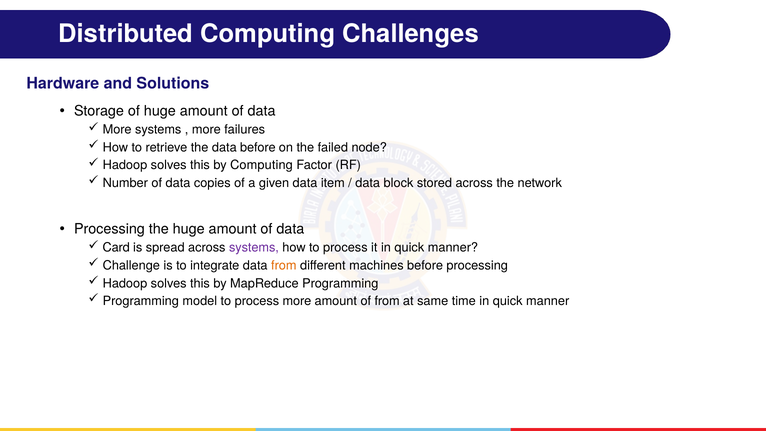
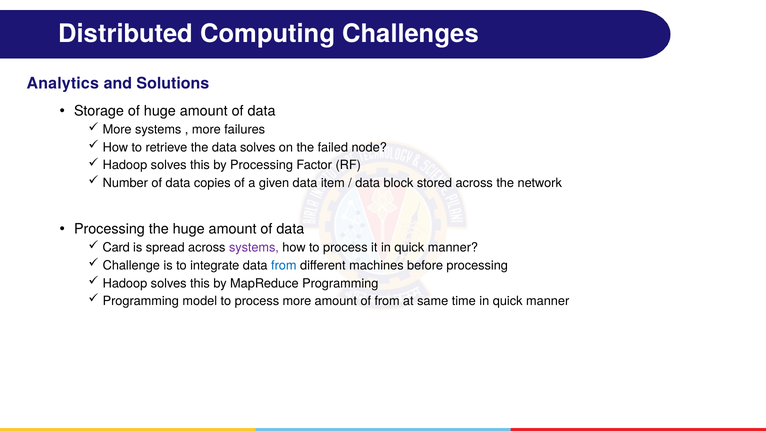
Hardware: Hardware -> Analytics (63, 83)
data before: before -> solves (258, 147)
by Computing: Computing -> Processing (262, 165)
from colour: orange -> blue (284, 265)
